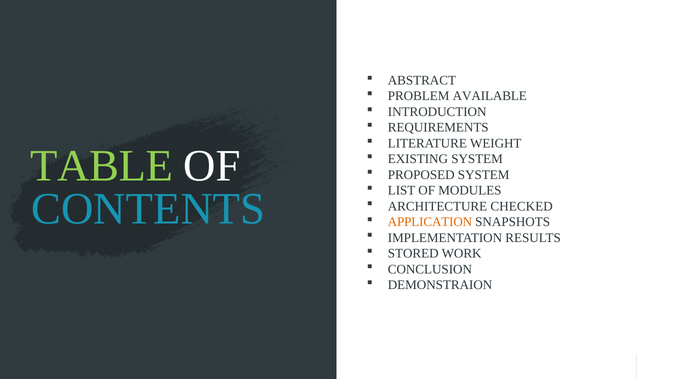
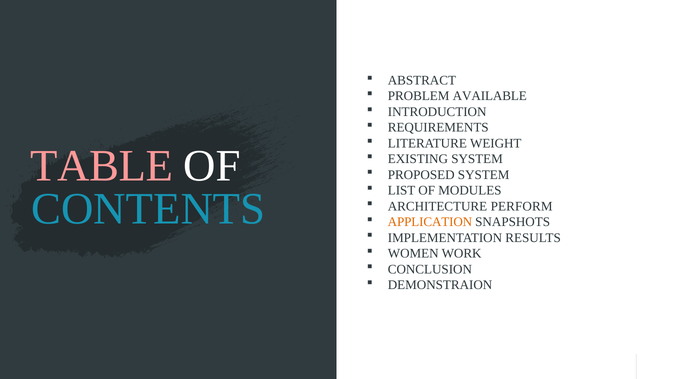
TABLE colour: light green -> pink (102, 166)
CHECKED: CHECKED -> PERFORM (522, 206)
STORED: STORED -> WOMEN (413, 253)
